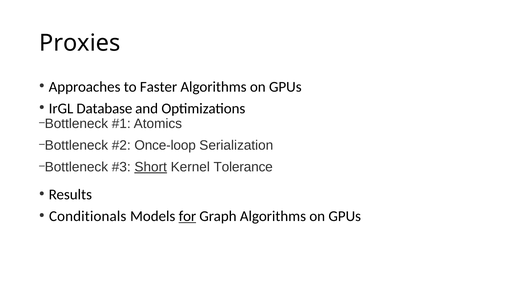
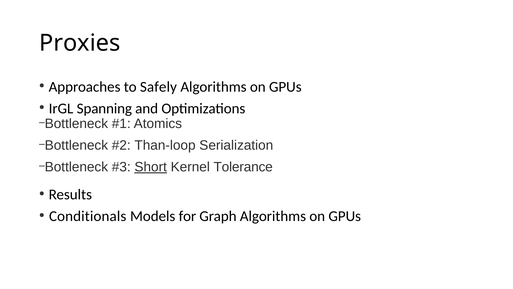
Faster: Faster -> Safely (158, 87)
Database: Database -> Spanning (104, 108)
Once-loop: Once-loop -> Than-loop (165, 145)
for underline: present -> none (187, 216)
